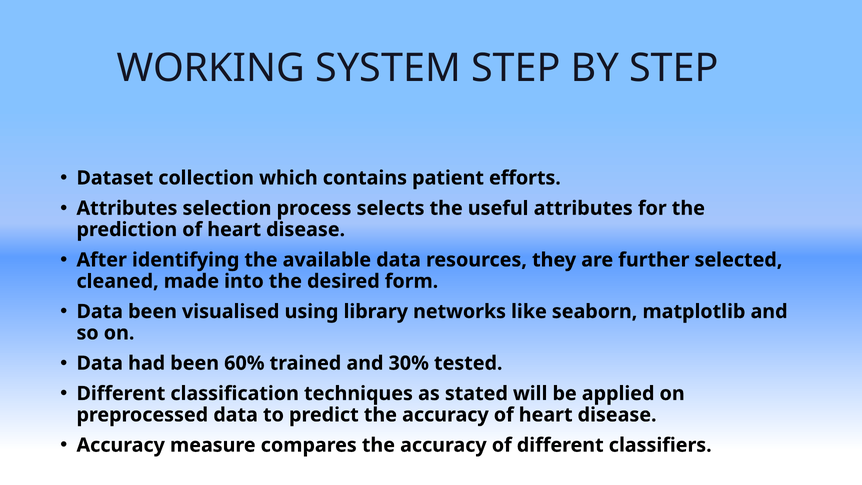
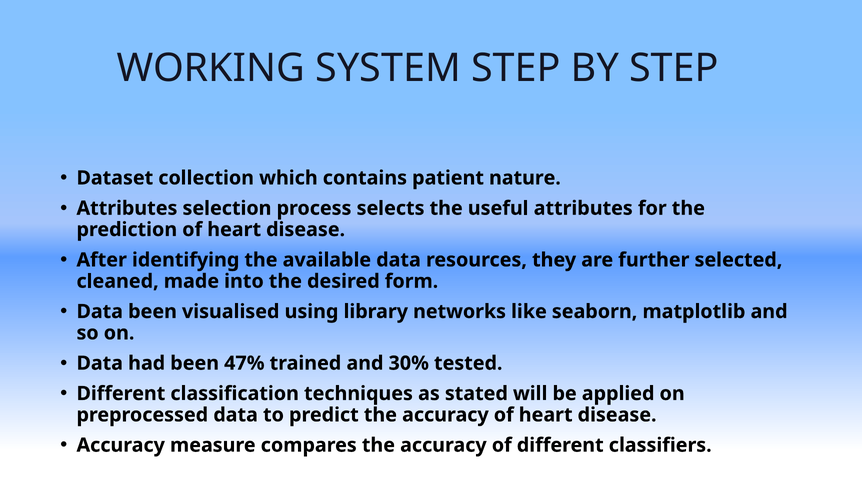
efforts: efforts -> nature (525, 178)
60%: 60% -> 47% (244, 363)
